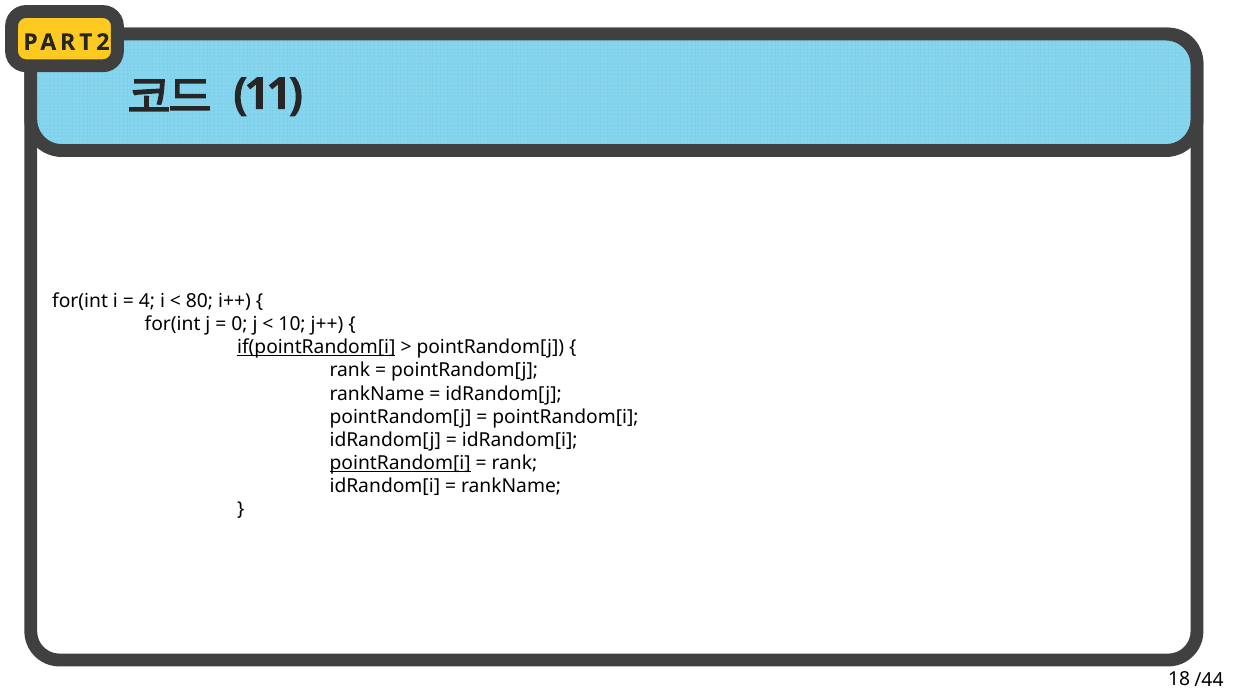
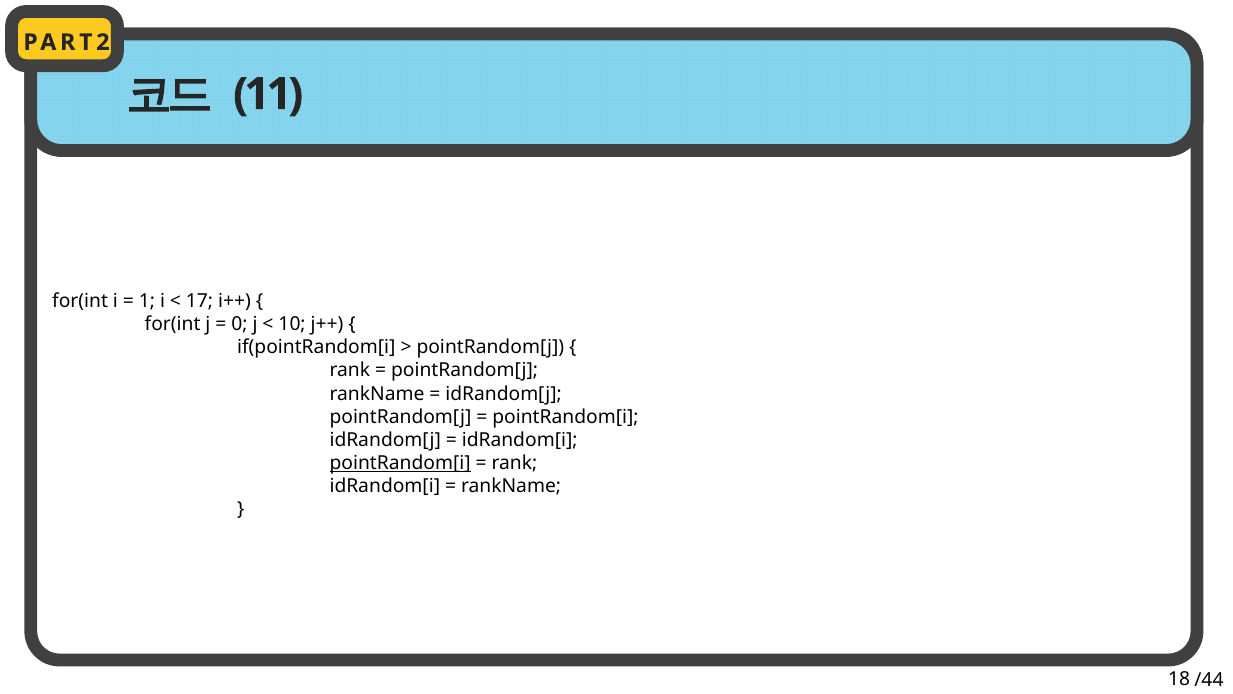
4: 4 -> 1 (147, 301)
80: 80 -> 17 (200, 301)
if(pointRandom[i underline: present -> none (316, 347)
